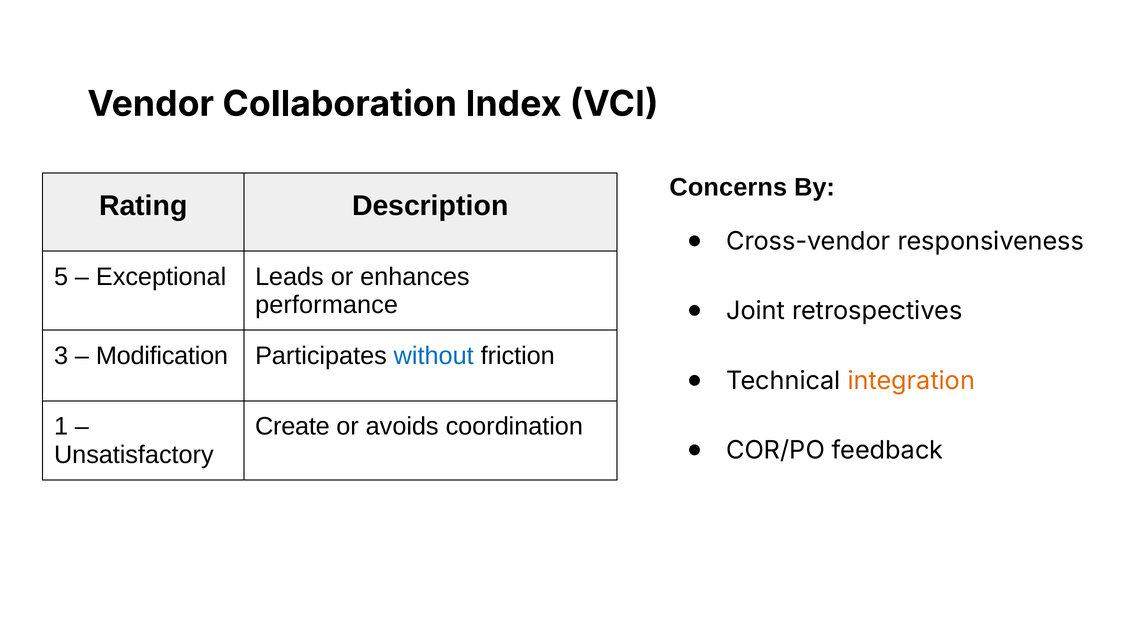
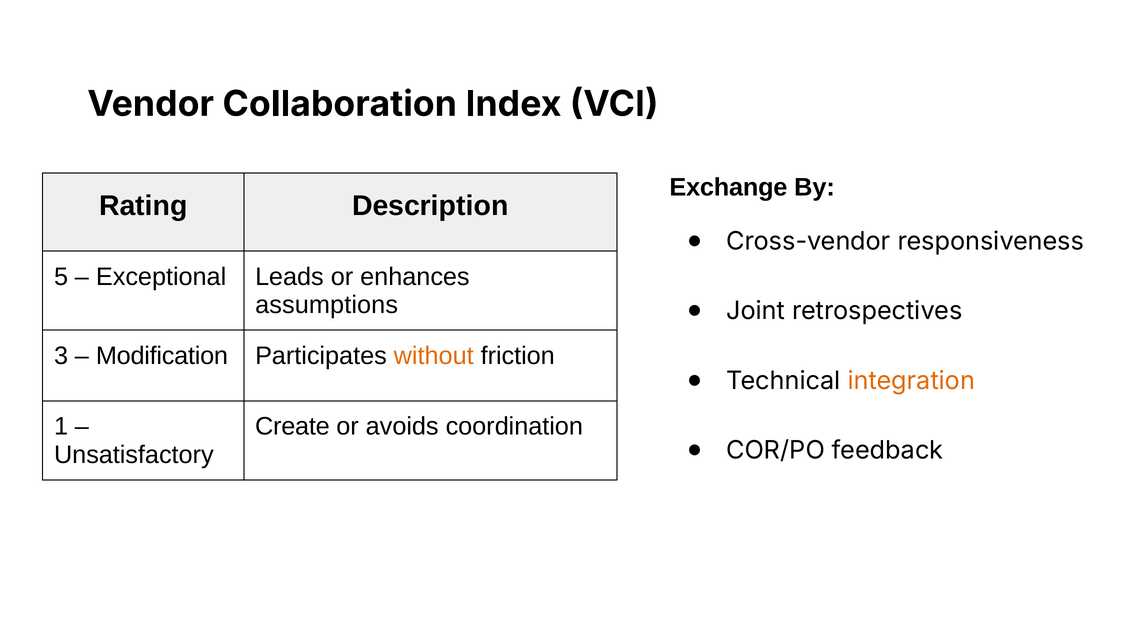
Concerns: Concerns -> Exchange (728, 187)
performance: performance -> assumptions (327, 305)
without colour: blue -> orange (434, 356)
